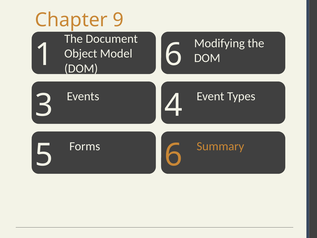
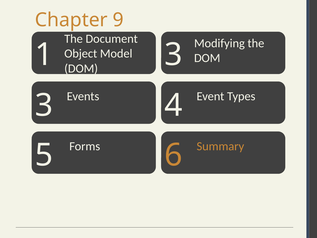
1 6: 6 -> 3 (173, 54)
